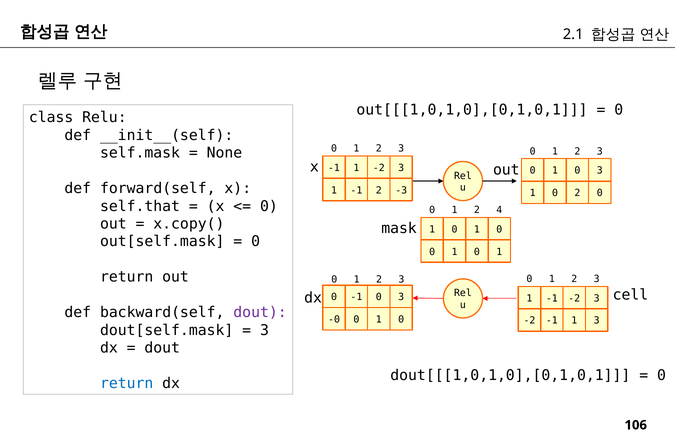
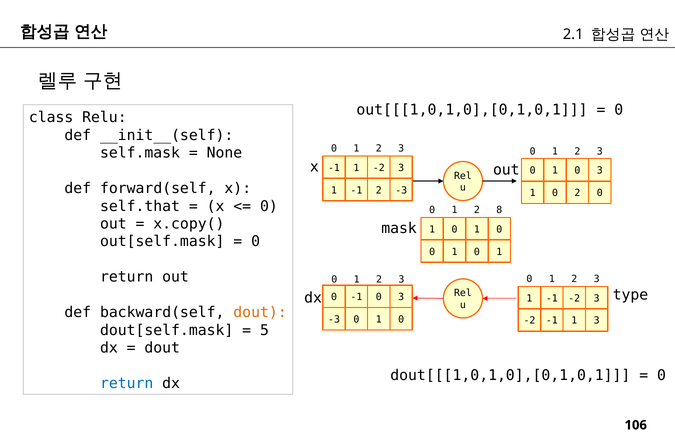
4: 4 -> 8 (499, 210)
cell: cell -> type (631, 295)
dout colour: purple -> orange (260, 313)
-0: -0 -> -3 (334, 320)
3: 3 -> 5 (264, 330)
